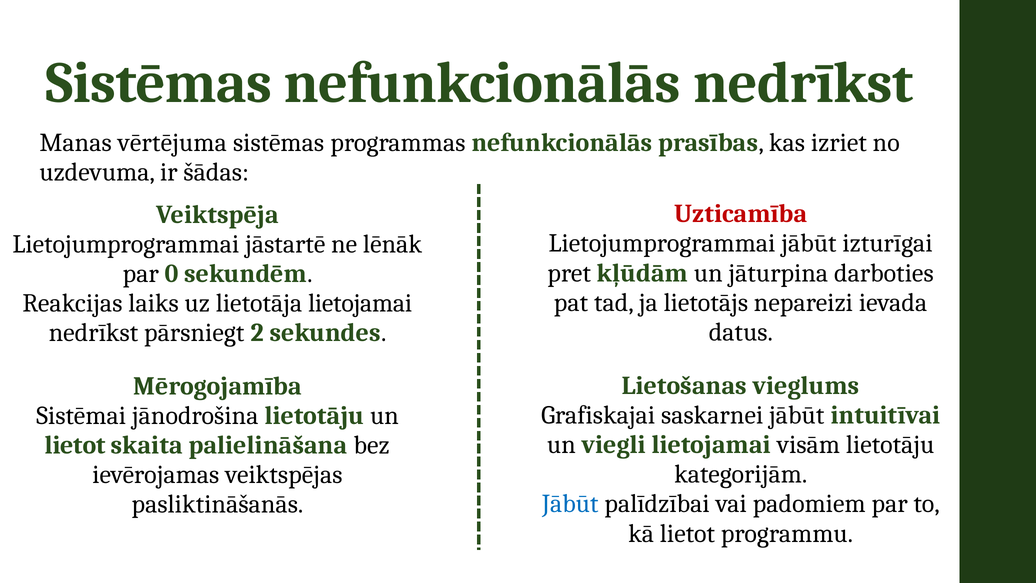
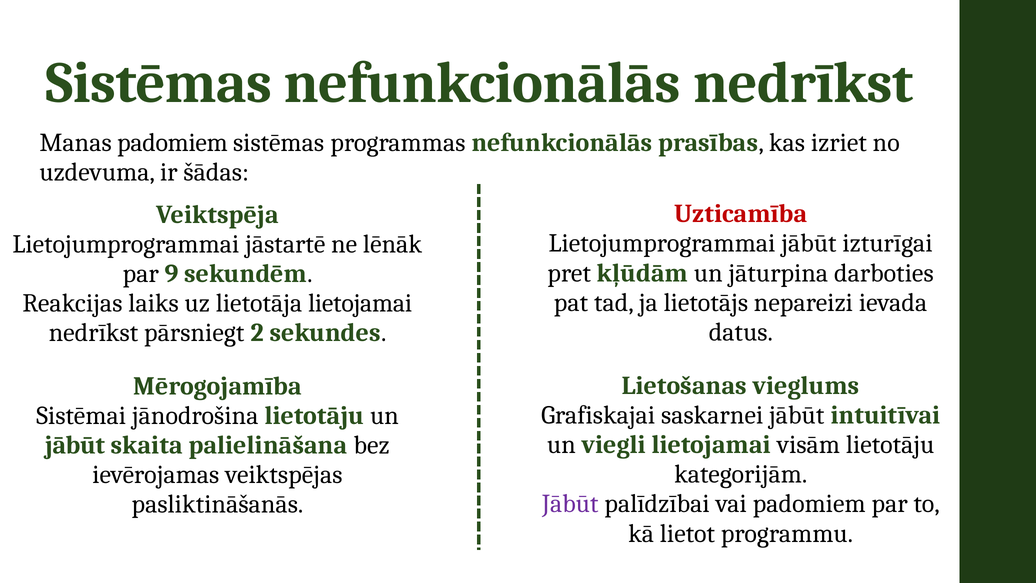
Manas vērtējuma: vērtējuma -> padomiem (172, 143)
0: 0 -> 9 (172, 274)
lietot: lietot -> jābūt (75, 445)
Jābūt colour: blue -> purple (570, 504)
